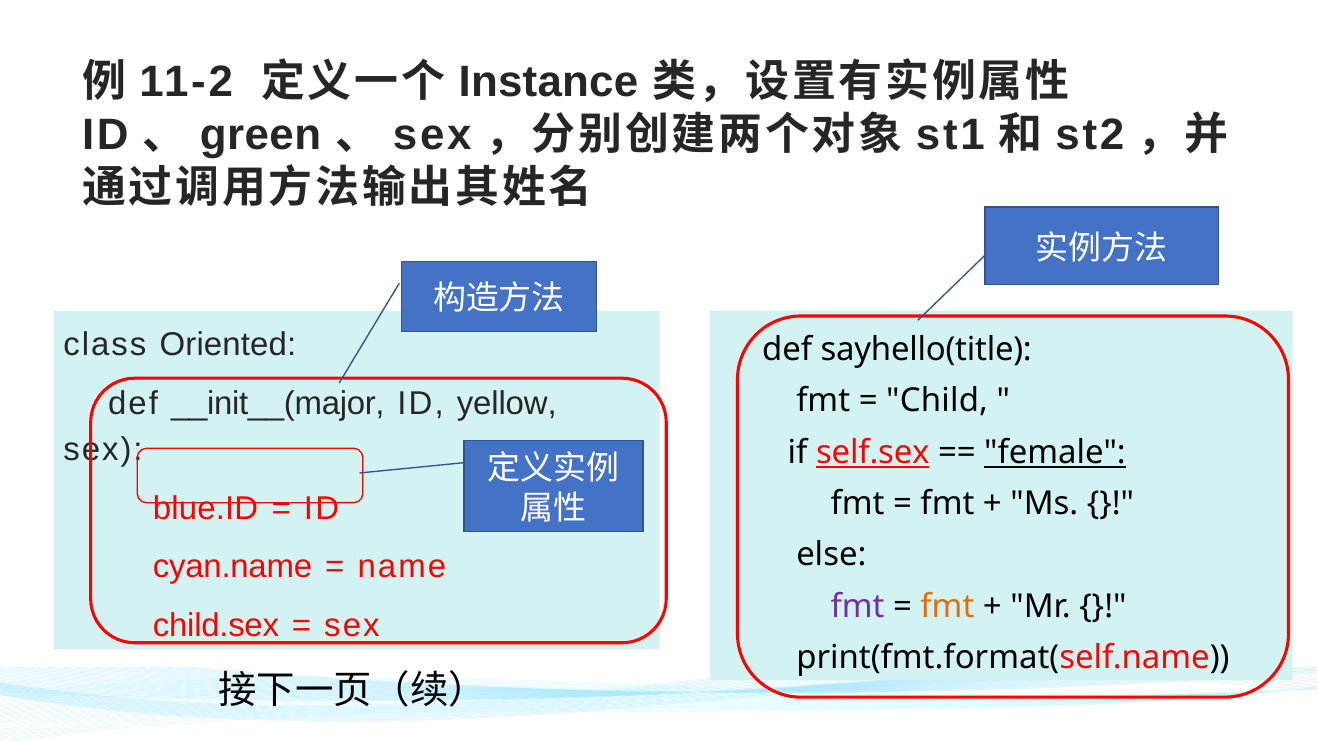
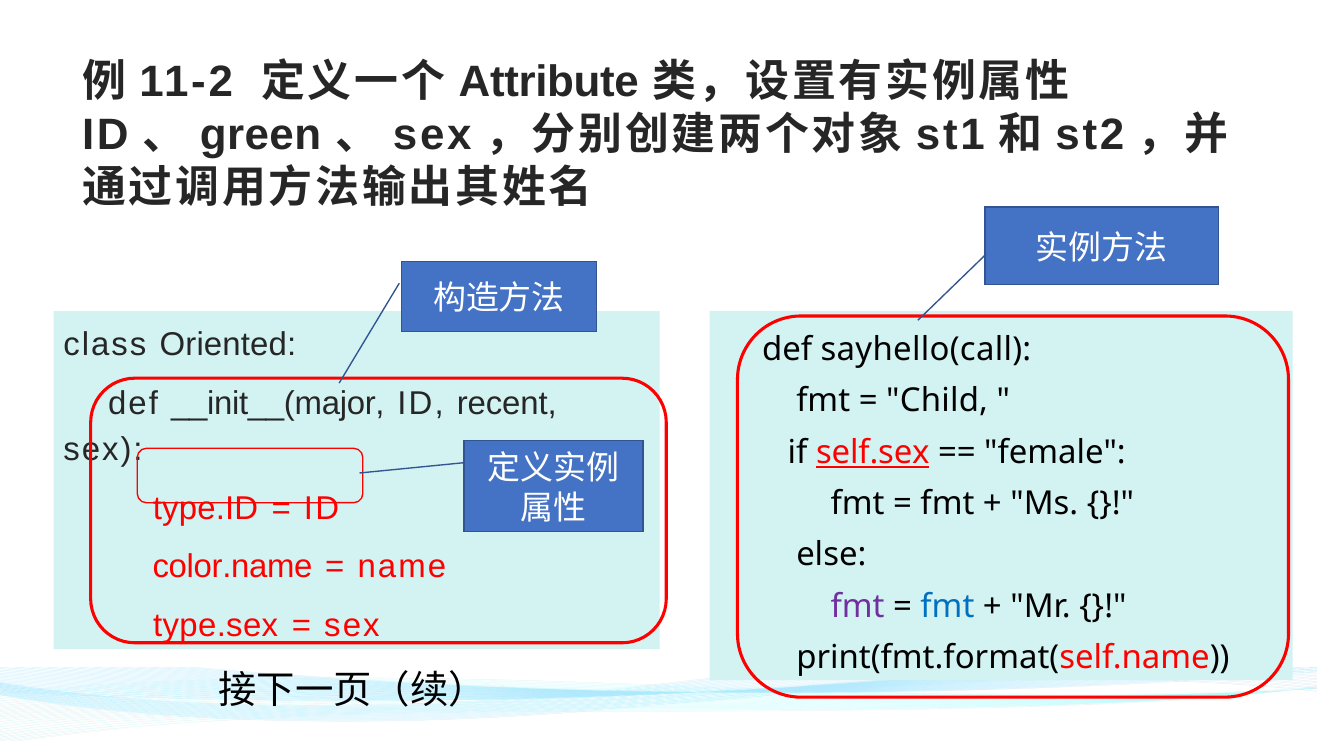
Instance: Instance -> Attribute (549, 82)
sayhello(title: sayhello(title -> sayhello(call (926, 350)
yellow: yellow -> recent (507, 403)
female underline: present -> none (1055, 452)
blue.ID: blue.ID -> type.ID (206, 508)
cyan.name: cyan.name -> color.name (233, 567)
fmt colour: orange -> blue (947, 606)
child.sex: child.sex -> type.sex (216, 625)
